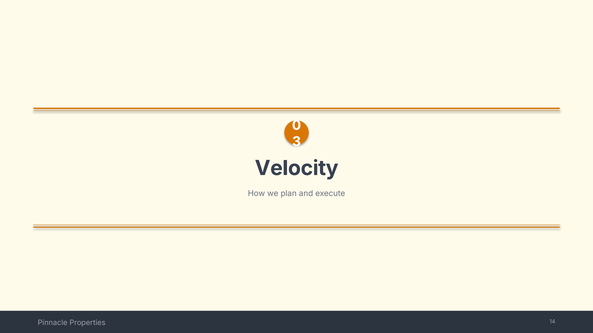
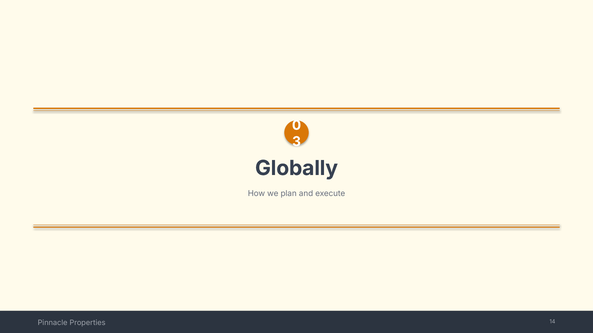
Velocity: Velocity -> Globally (297, 168)
